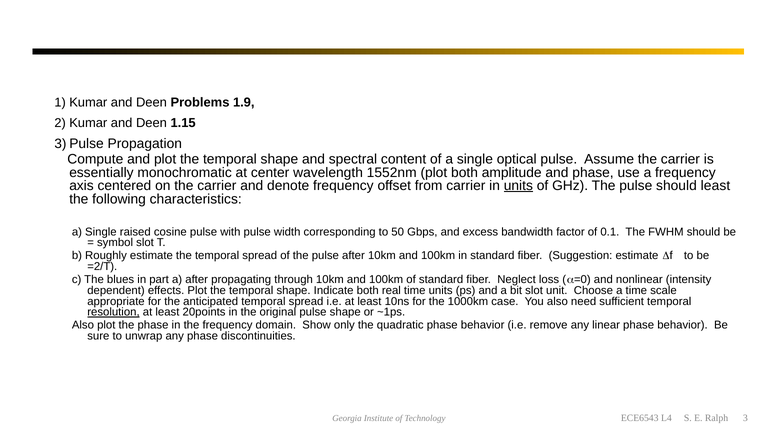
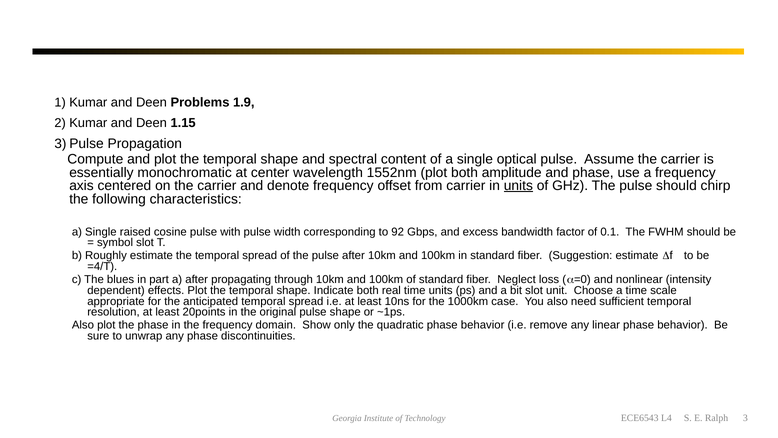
should least: least -> chirp (716, 186)
50: 50 -> 92 (398, 232)
=2/T: =2/T -> =4/T (102, 266)
resolution underline: present -> none (113, 312)
